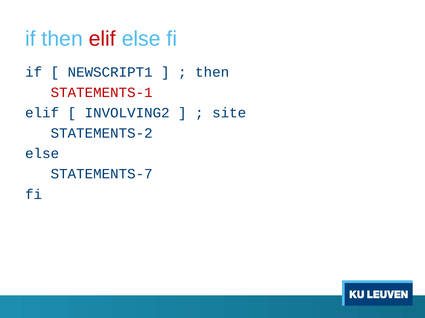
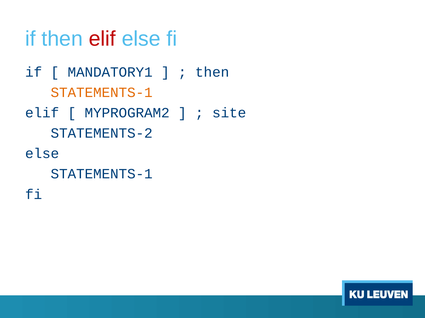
NEWSCRIPT1: NEWSCRIPT1 -> MANDATORY1 (110, 72)
STATEMENTS-1 colour: red -> orange (102, 93)
INVOLVING2: INVOLVING2 -> MYPROGRAM2 (127, 113)
STATEMENTS-7: STATEMENTS-7 -> STATEMENTS-1 (102, 174)
